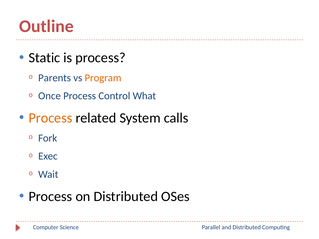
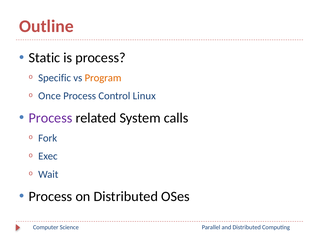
Parents: Parents -> Specific (55, 78)
What: What -> Linux (144, 96)
Process colour: orange -> purple (50, 118)
